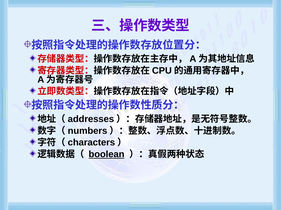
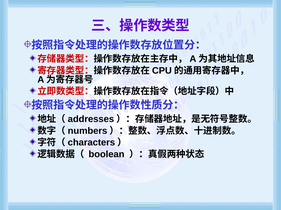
boolean underline: present -> none (107, 155)
